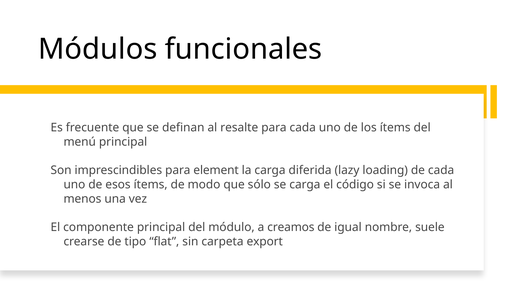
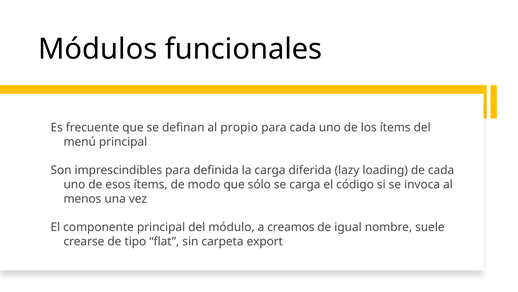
resalte: resalte -> propio (239, 127)
element: element -> definida (216, 170)
